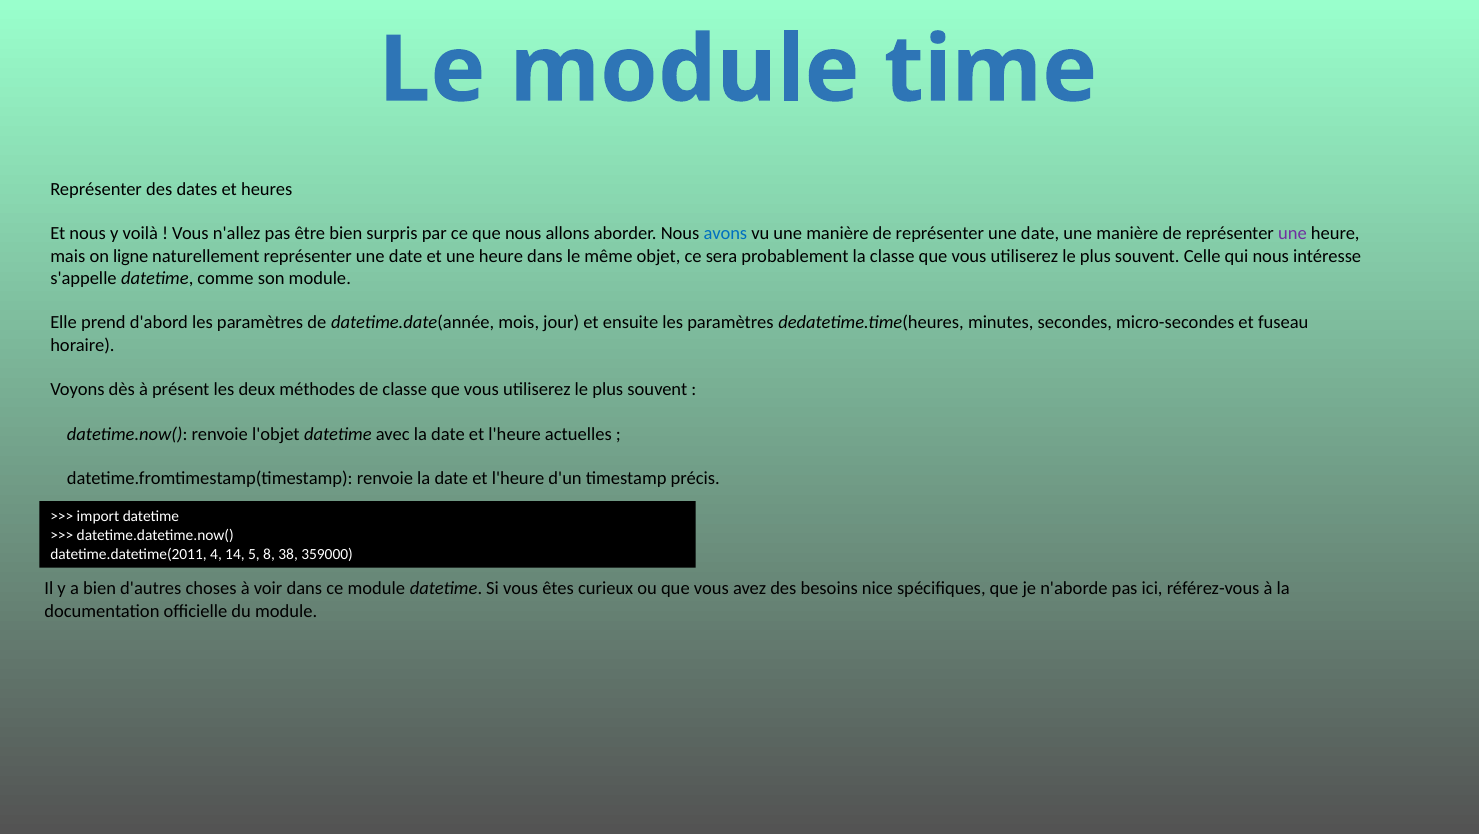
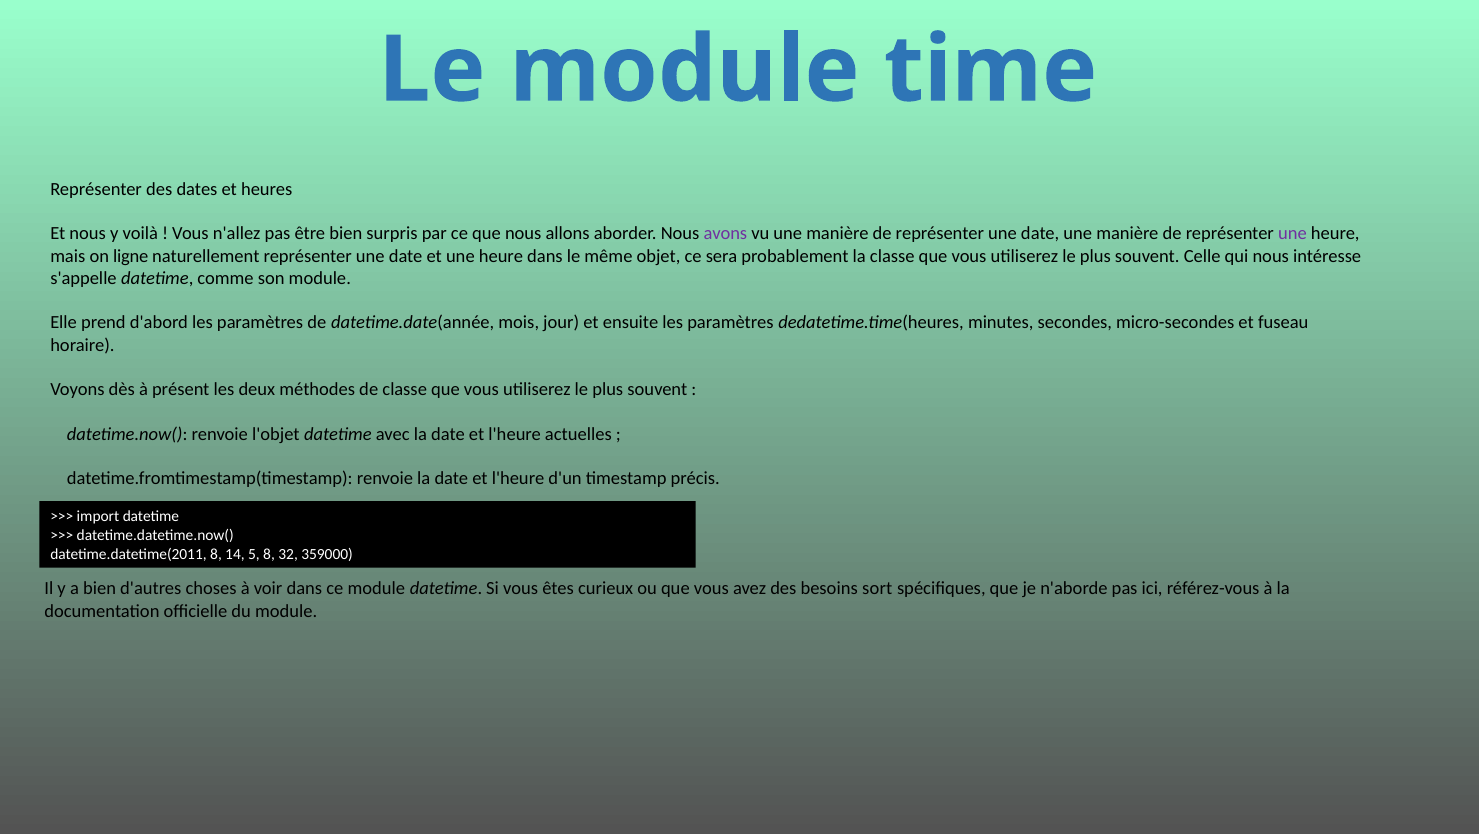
avons colour: blue -> purple (725, 234)
datetime.datetime(2011 4: 4 -> 8 (216, 554)
38: 38 -> 32 (288, 554)
nice: nice -> sort (877, 589)
